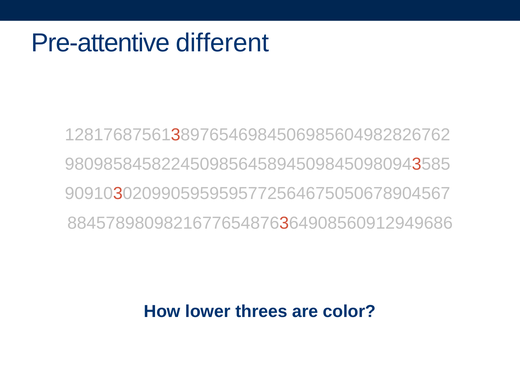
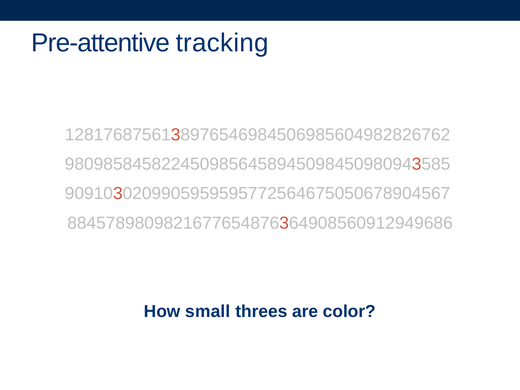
different: different -> tracking (222, 43)
lower: lower -> small (208, 311)
